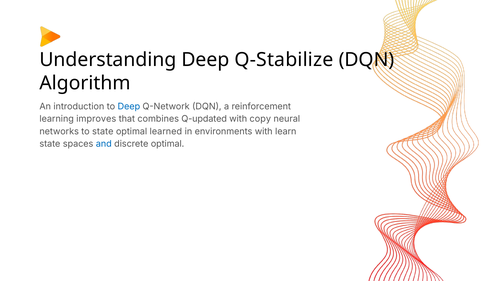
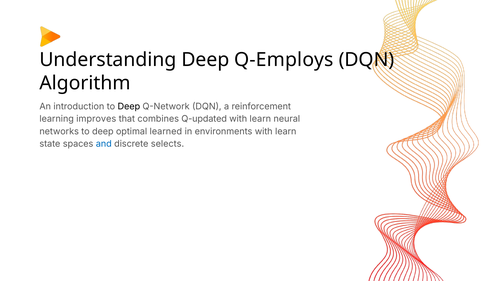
Q-Stabilize: Q-Stabilize -> Q-Employs (284, 60)
Deep colour: blue -> black (129, 106)
copy: copy -> learn (260, 119)
networks to state: state -> deep (103, 131)
discrete optimal: optimal -> selects (168, 144)
